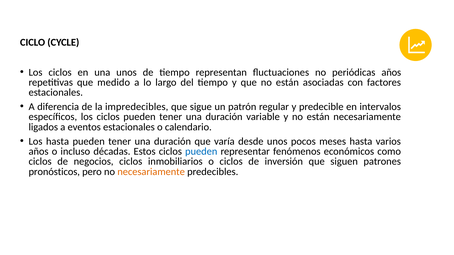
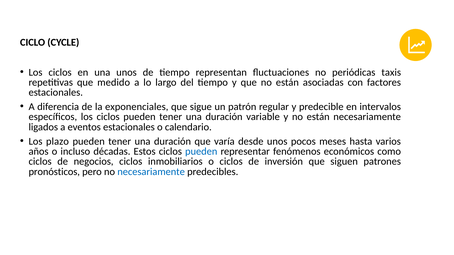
periódicas años: años -> taxis (391, 72)
impredecibles: impredecibles -> exponenciales (137, 107)
Los hasta: hasta -> plazo (57, 142)
necesariamente colour: orange -> blue (151, 172)
